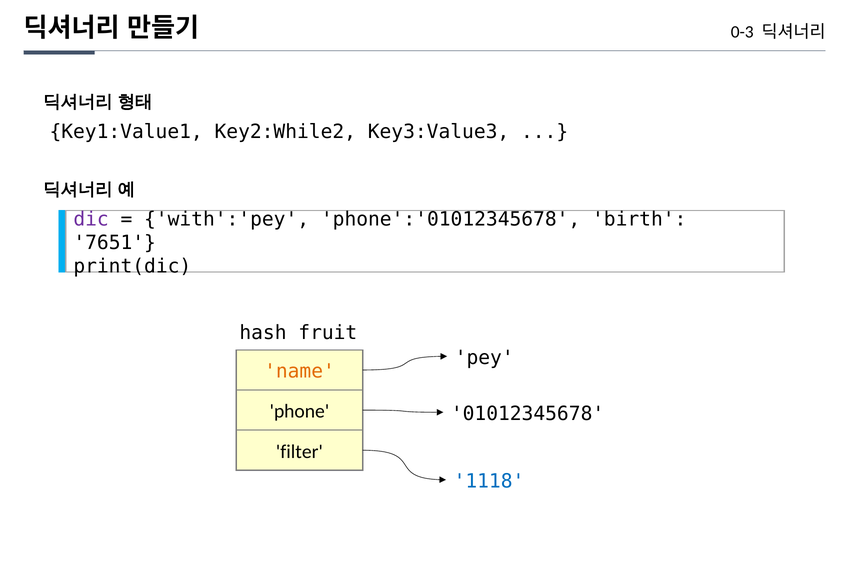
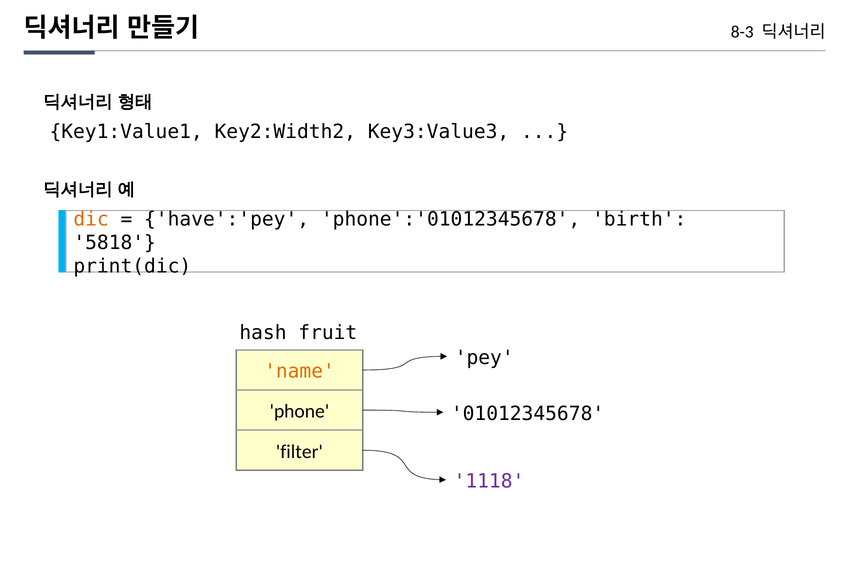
0-3: 0-3 -> 8-3 (742, 32)
Key2:While2: Key2:While2 -> Key2:Width2 (285, 132)
dic colour: purple -> orange (91, 219)
with':'pey: with':'pey -> have':'pey (227, 219)
7651: 7651 -> 5818 (115, 243)
1118 colour: blue -> purple (489, 481)
